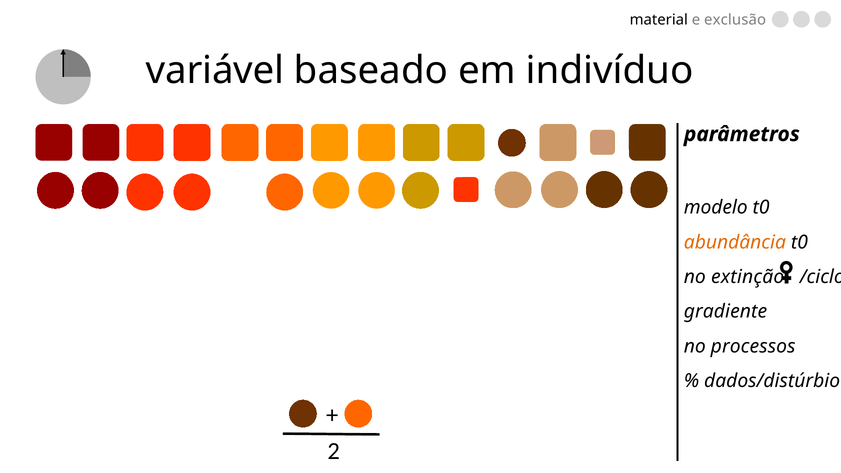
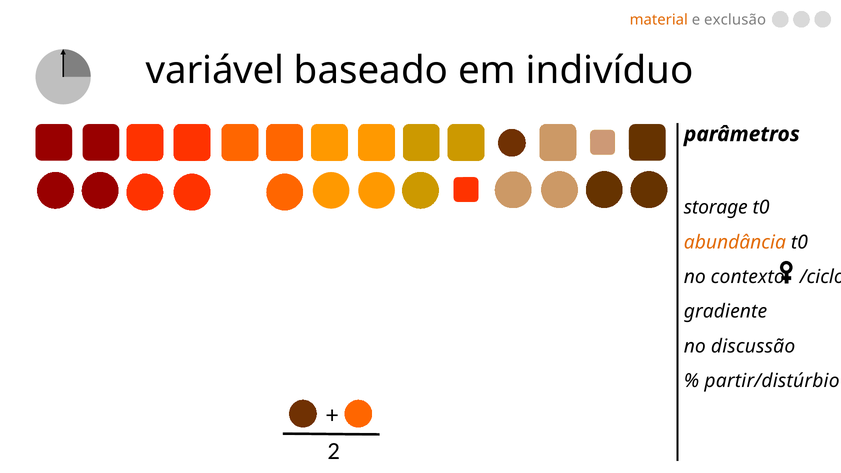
material colour: black -> orange (659, 20)
modelo: modelo -> storage (716, 208)
extinção: extinção -> contexto (748, 277)
processos: processos -> discussão (753, 346)
dados/distúrbio: dados/distúrbio -> partir/distúrbio (772, 381)
